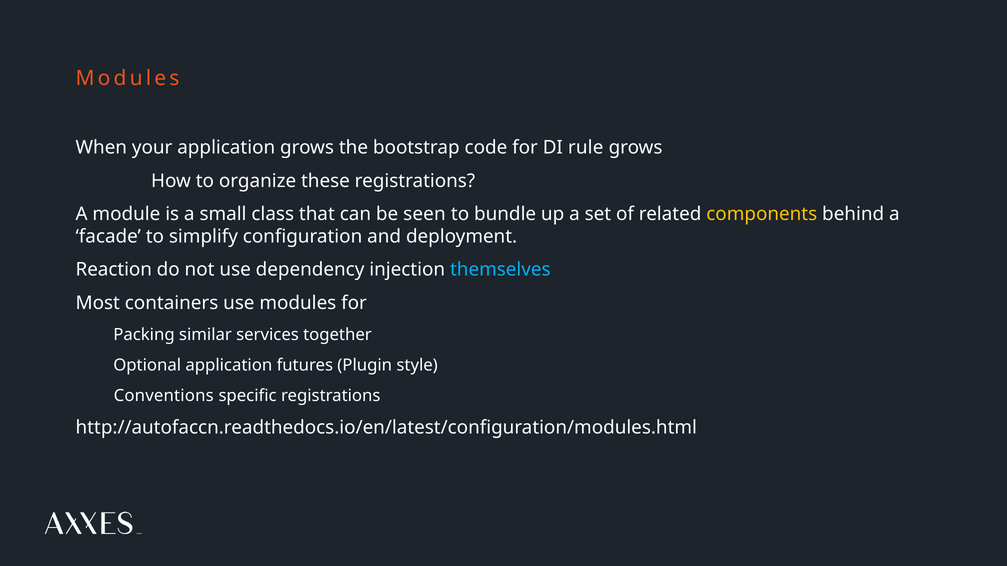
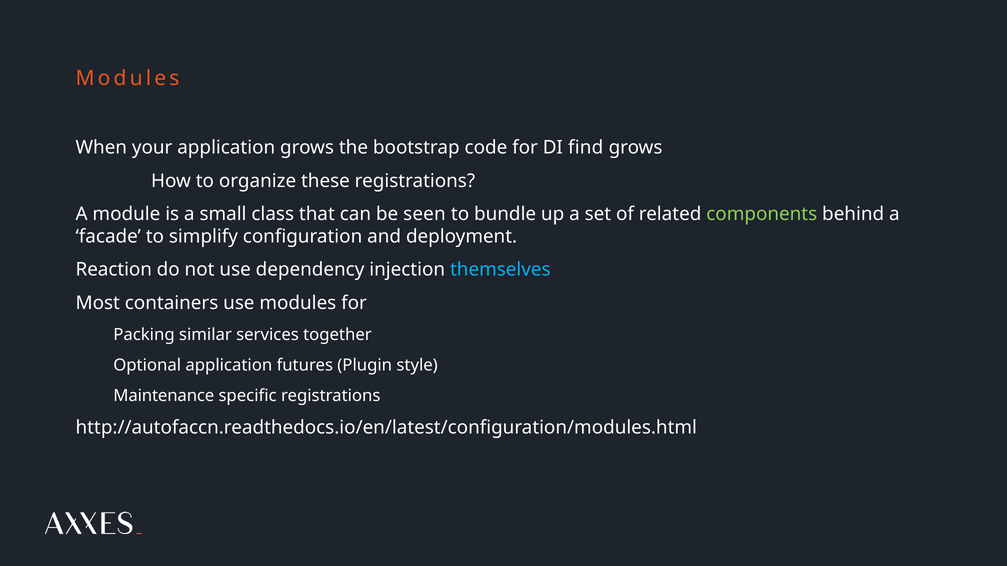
rule: rule -> find (586, 148)
components colour: yellow -> light green (762, 214)
Conventions: Conventions -> Maintenance (164, 396)
